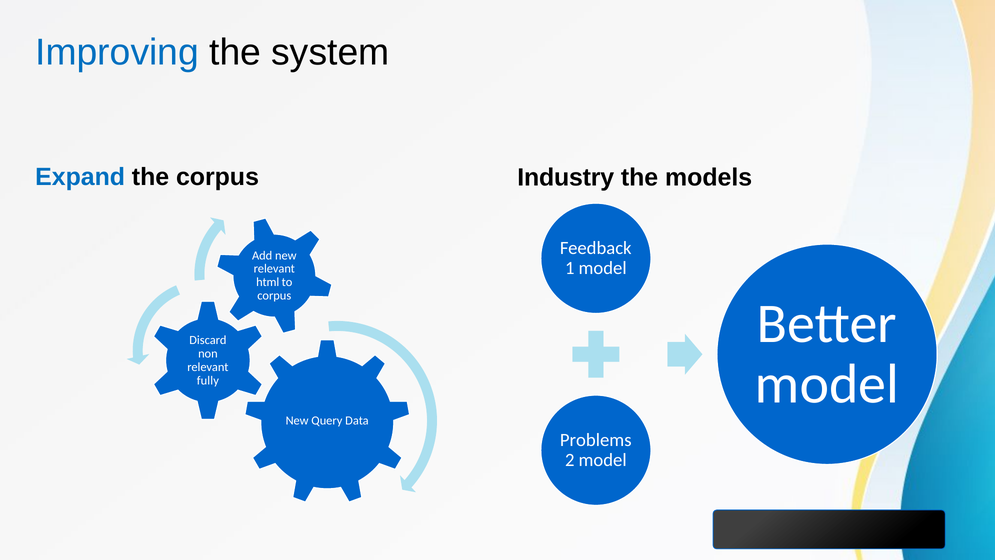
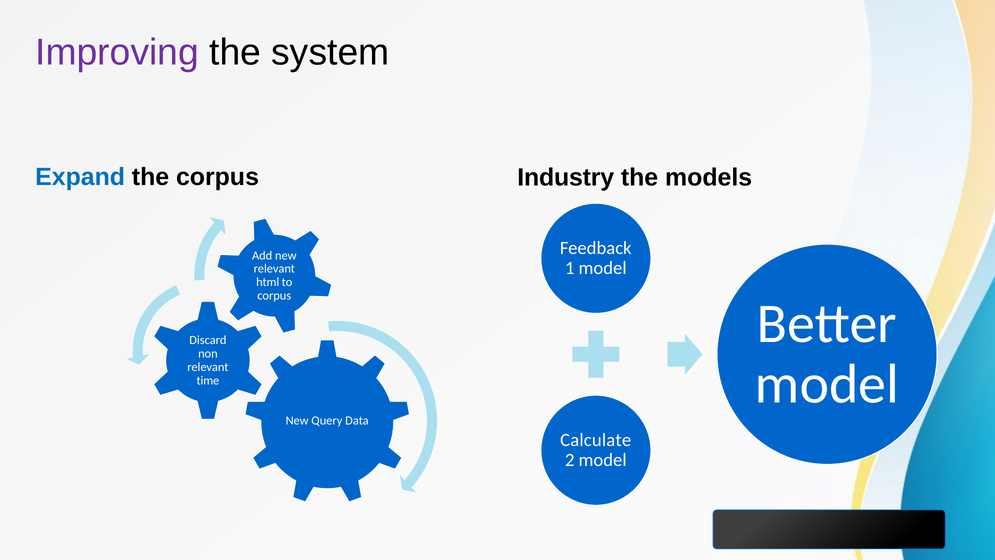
Improving colour: blue -> purple (117, 53)
fully: fully -> time (208, 380)
Problems: Problems -> Calculate (596, 440)
